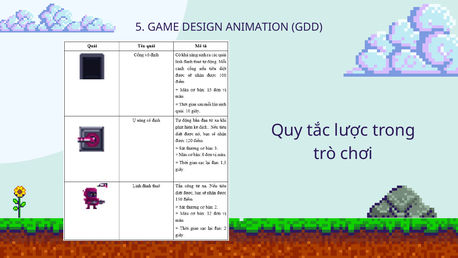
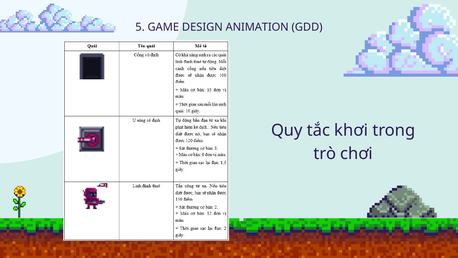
lược: lược -> khơi (351, 130)
